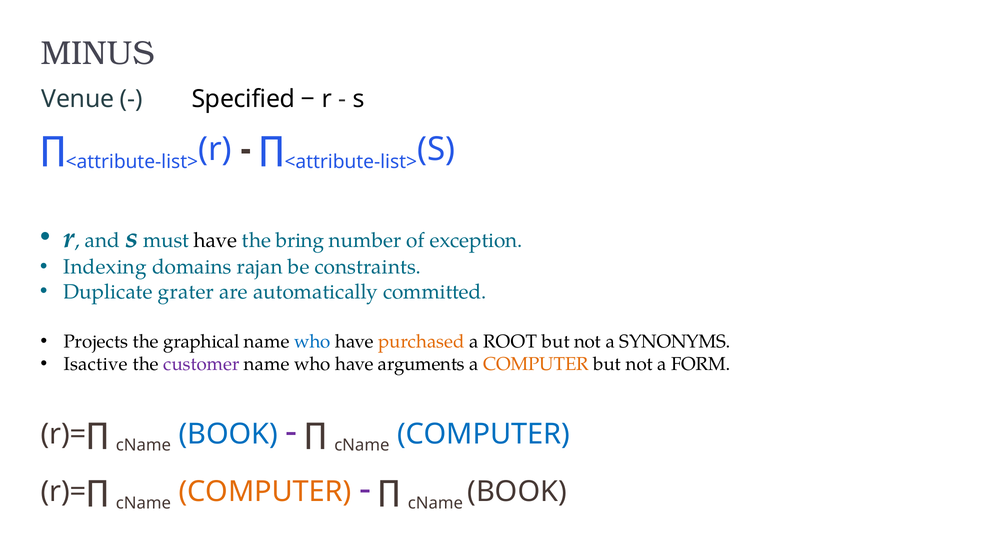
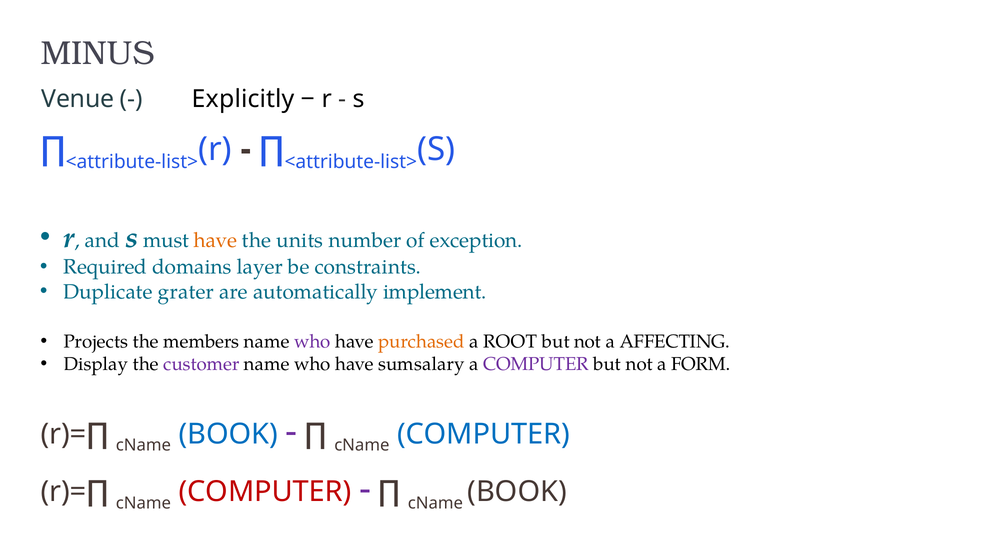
Specified: Specified -> Explicitly (243, 99)
have colour: black -> orange (216, 240)
bring: bring -> units (300, 240)
Indexing: Indexing -> Required (105, 267)
rajan: rajan -> layer (260, 267)
committed: committed -> implement (435, 292)
graphical: graphical -> members (201, 342)
who colour: blue -> purple (312, 342)
SYNONYMS: SYNONYMS -> AFFECTING (675, 342)
Isactive: Isactive -> Display (96, 364)
arguments: arguments -> sumsalary (421, 364)
COMPUTER colour: orange -> purple (536, 364)
COMPUTER colour: orange -> red (265, 492)
